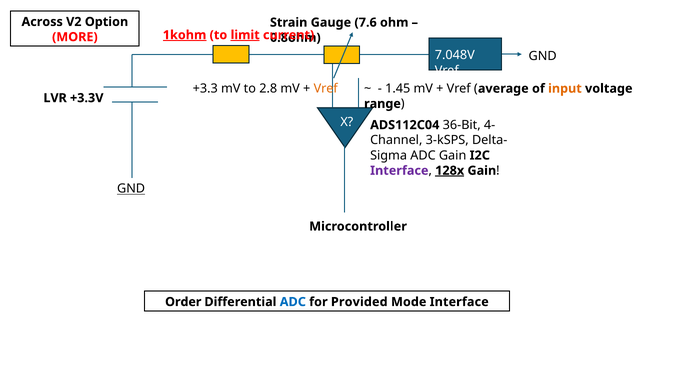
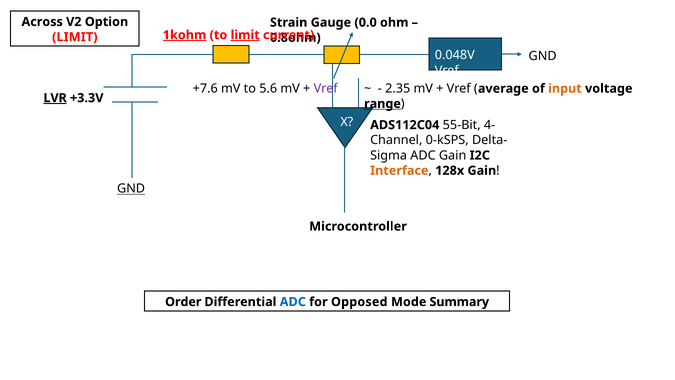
7.6: 7.6 -> 0.0 (366, 22)
MORE: MORE -> LIMIT (75, 37)
7.048V: 7.048V -> 0.048V (455, 55)
+3.3: +3.3 -> +7.6 (205, 89)
2.8: 2.8 -> 5.6 (268, 89)
Vref colour: orange -> purple (326, 89)
1.45: 1.45 -> 2.35 (398, 88)
LVR underline: none -> present (55, 98)
range underline: none -> present (382, 104)
36-Bit: 36-Bit -> 55-Bit (462, 125)
3-kSPS: 3-kSPS -> 0-kSPS (447, 140)
Interface colour: purple -> orange (399, 170)
128x underline: present -> none (450, 170)
Provided: Provided -> Opposed (359, 302)
Mode Interface: Interface -> Summary (459, 302)
